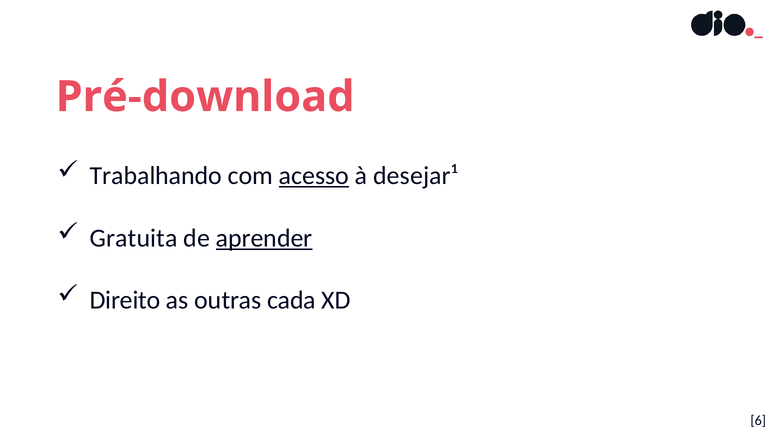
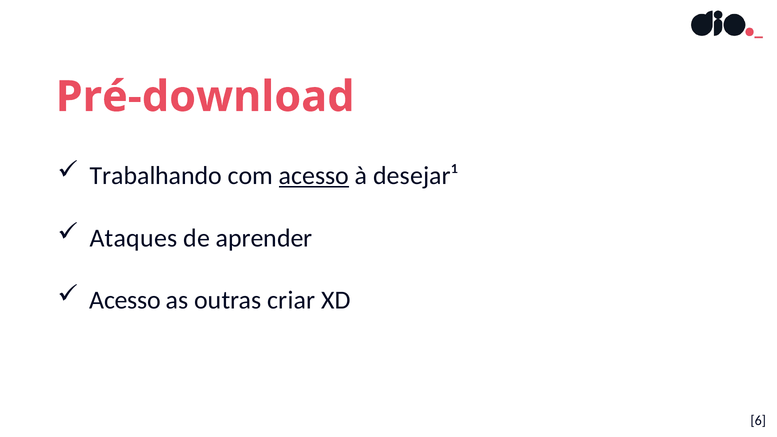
Gratuita: Gratuita -> Ataques (134, 238)
aprender underline: present -> none (264, 238)
Direito: Direito -> Acesso (125, 300)
cada: cada -> criar (291, 300)
